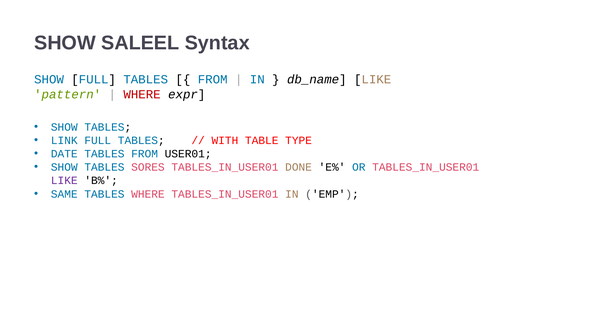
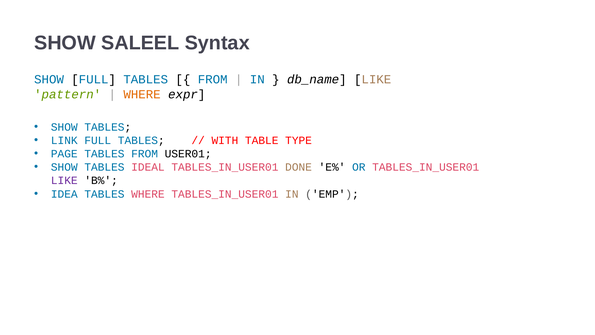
WHERE colour: red -> orange (142, 94)
DATE: DATE -> PAGE (64, 154)
SORES: SORES -> IDEAL (148, 167)
SAME: SAME -> IDEA (64, 194)
